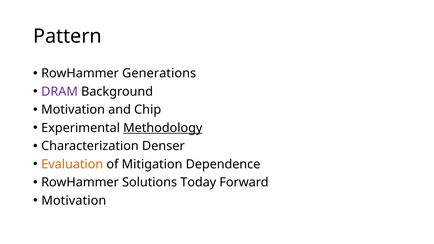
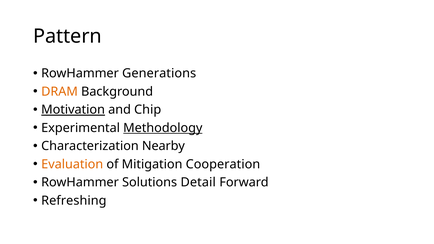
DRAM colour: purple -> orange (60, 92)
Motivation underline: none -> present (73, 110)
Denser: Denser -> Nearby (163, 146)
Dependence: Dependence -> Cooperation (223, 164)
Today: Today -> Detail (198, 183)
Motivation: Motivation -> Refreshing (74, 201)
